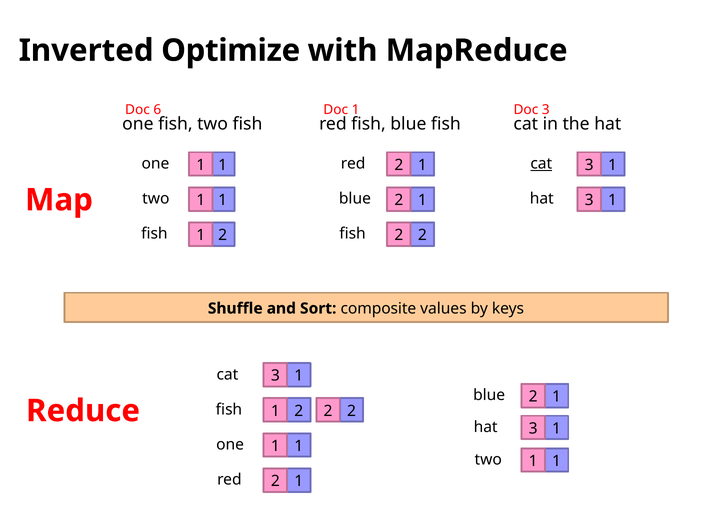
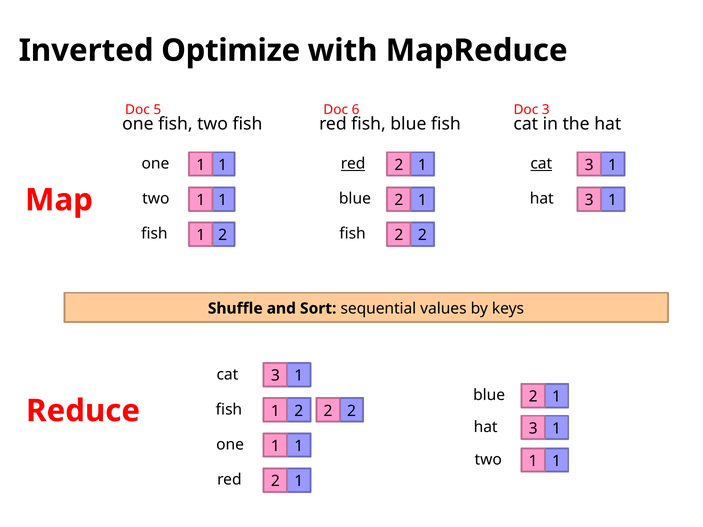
6: 6 -> 5 (157, 110)
Doc 1: 1 -> 6 (356, 110)
red underline: none -> present (353, 164)
composite: composite -> sequential (378, 309)
